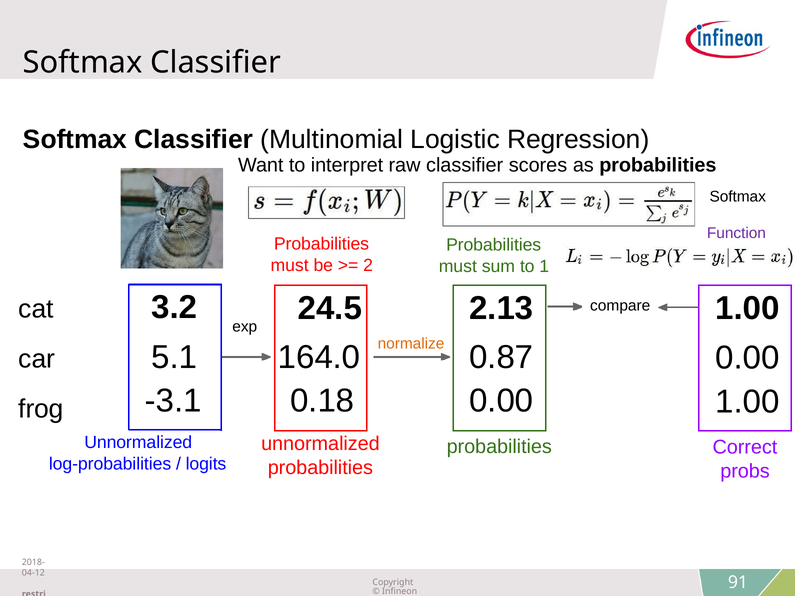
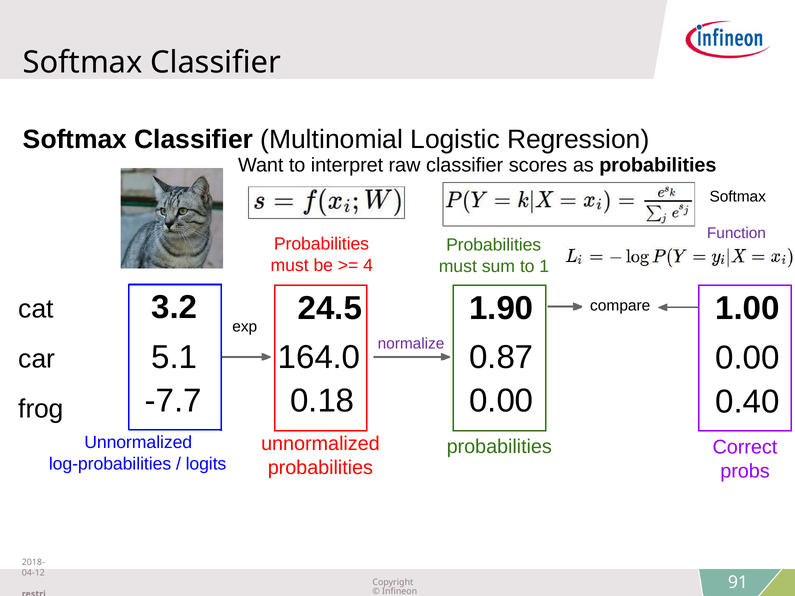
2: 2 -> 4 (368, 266)
2.13: 2.13 -> 1.90 (501, 308)
normalize colour: orange -> purple (411, 344)
-3.1: -3.1 -> -7.7 (173, 401)
0.00 1.00: 1.00 -> 0.40 (748, 402)
